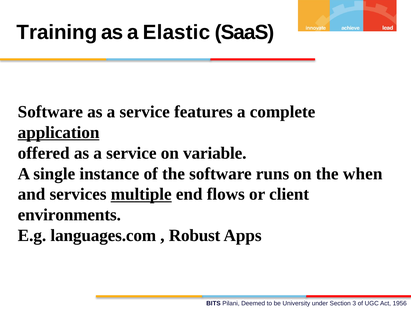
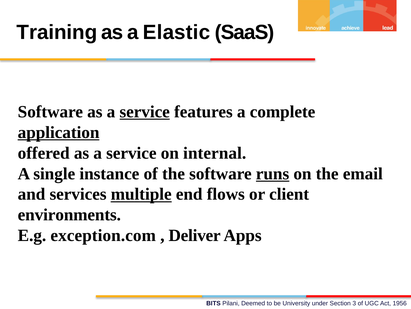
service underline: none -> present (145, 112)
variable: variable -> internal (215, 153)
runs underline: none -> present (273, 173)
when: when -> email (363, 173)
languages.com: languages.com -> exception.com (103, 235)
Robust: Robust -> Deliver (195, 235)
